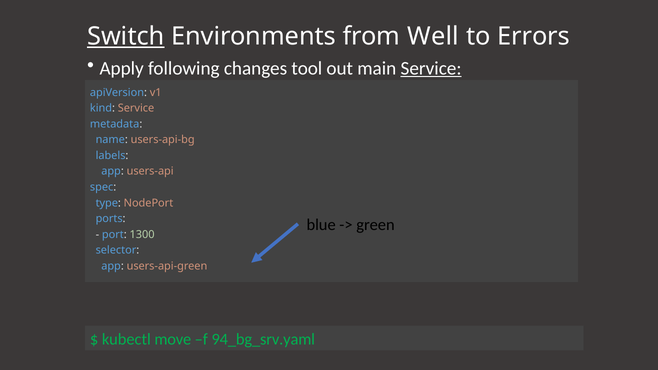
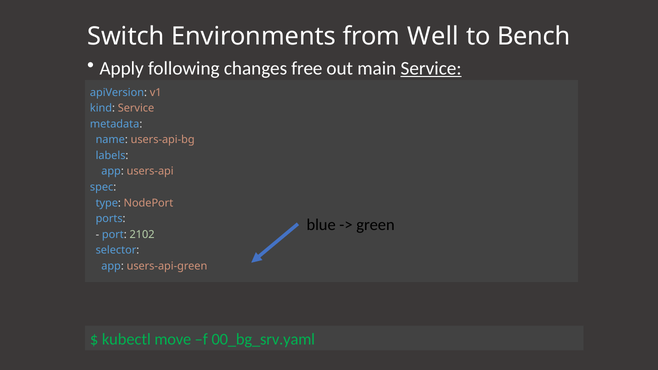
Switch underline: present -> none (126, 37)
Errors: Errors -> Bench (534, 37)
tool: tool -> free (307, 68)
1300: 1300 -> 2102 (142, 235)
94_bg_srv.yaml: 94_bg_srv.yaml -> 00_bg_srv.yaml (263, 339)
